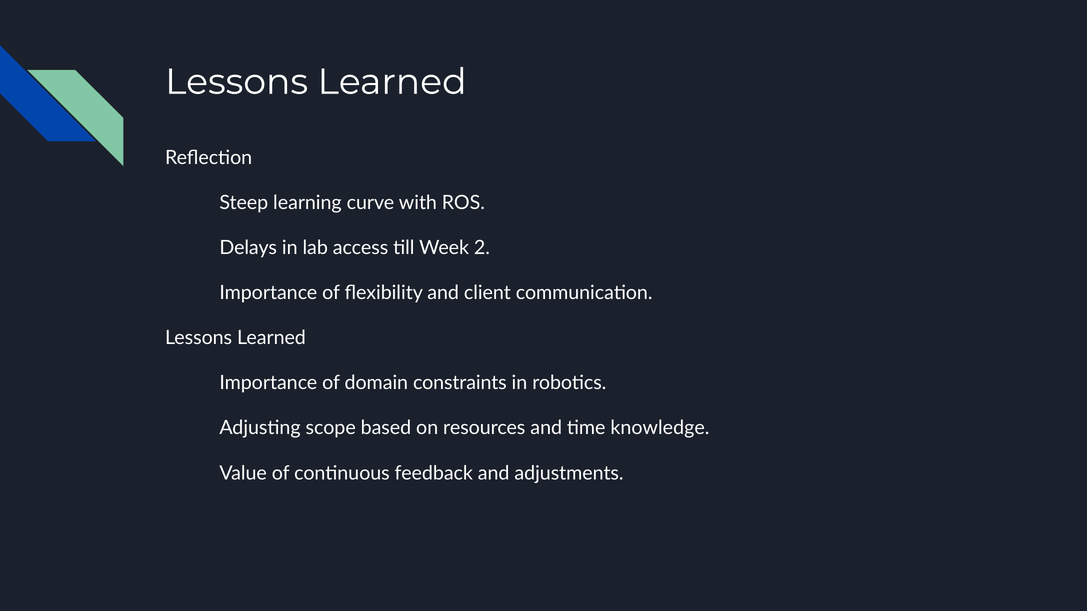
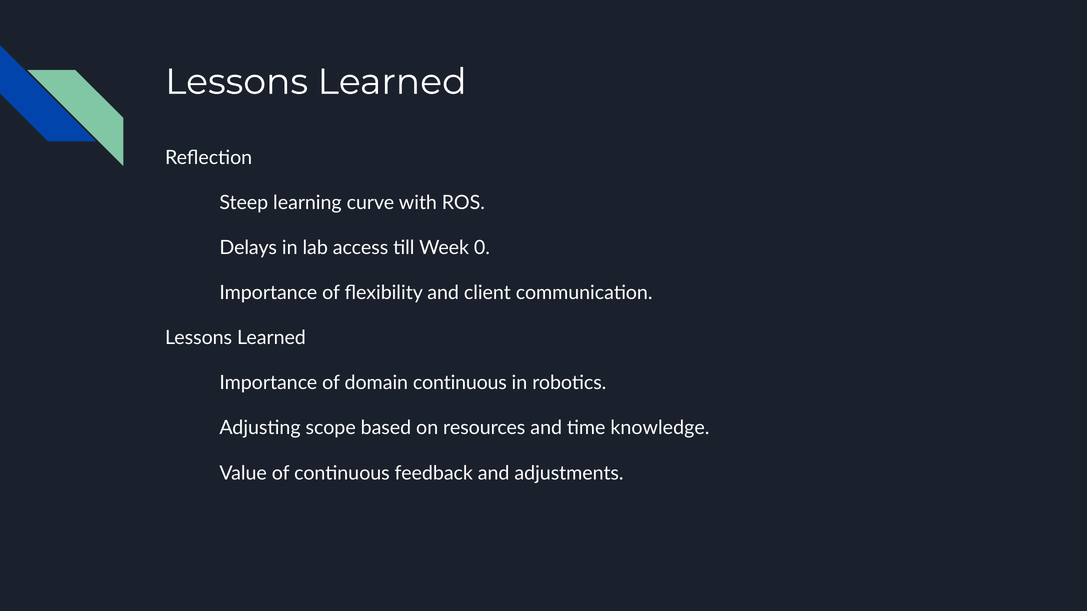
2: 2 -> 0 (482, 248)
domain constraints: constraints -> continuous (460, 383)
